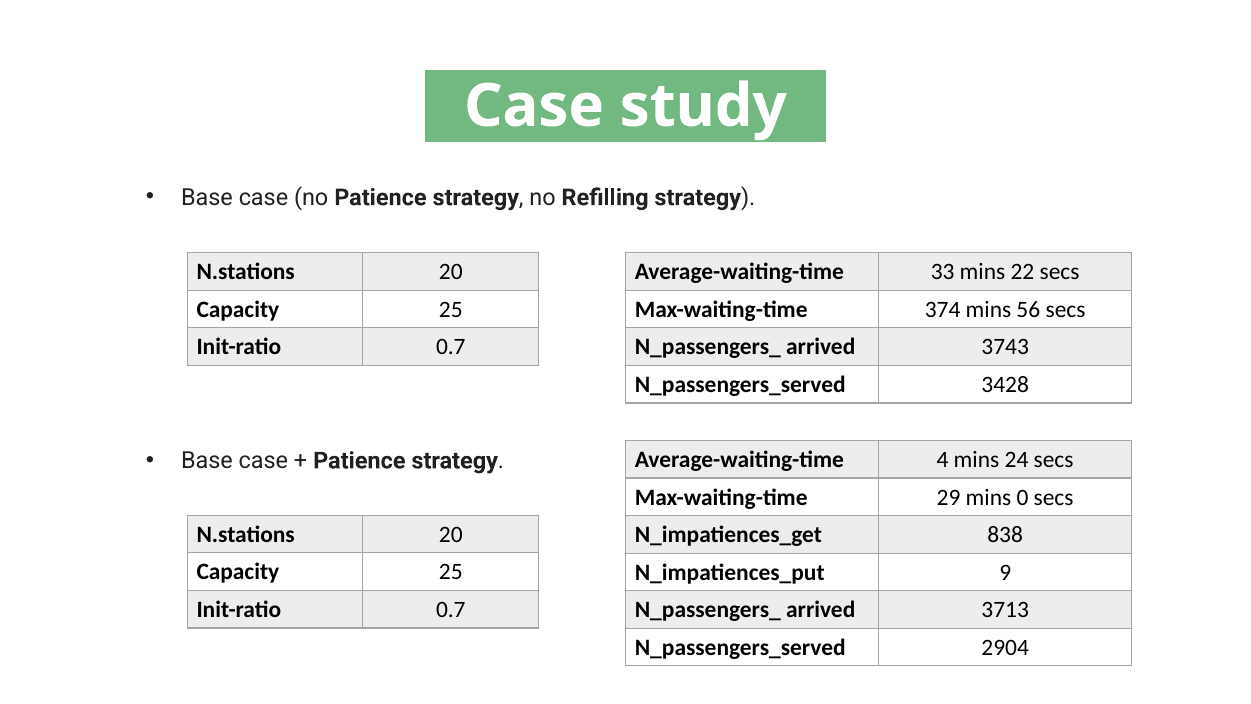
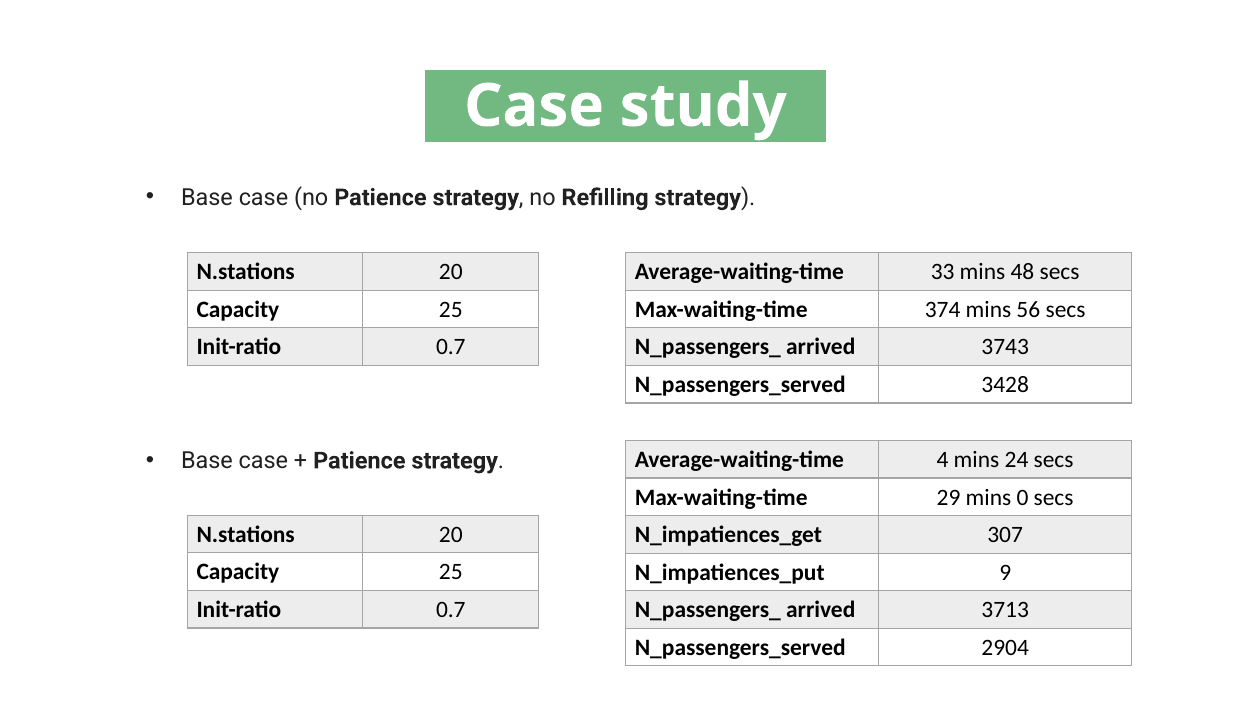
22: 22 -> 48 (1022, 272)
838: 838 -> 307 (1005, 535)
